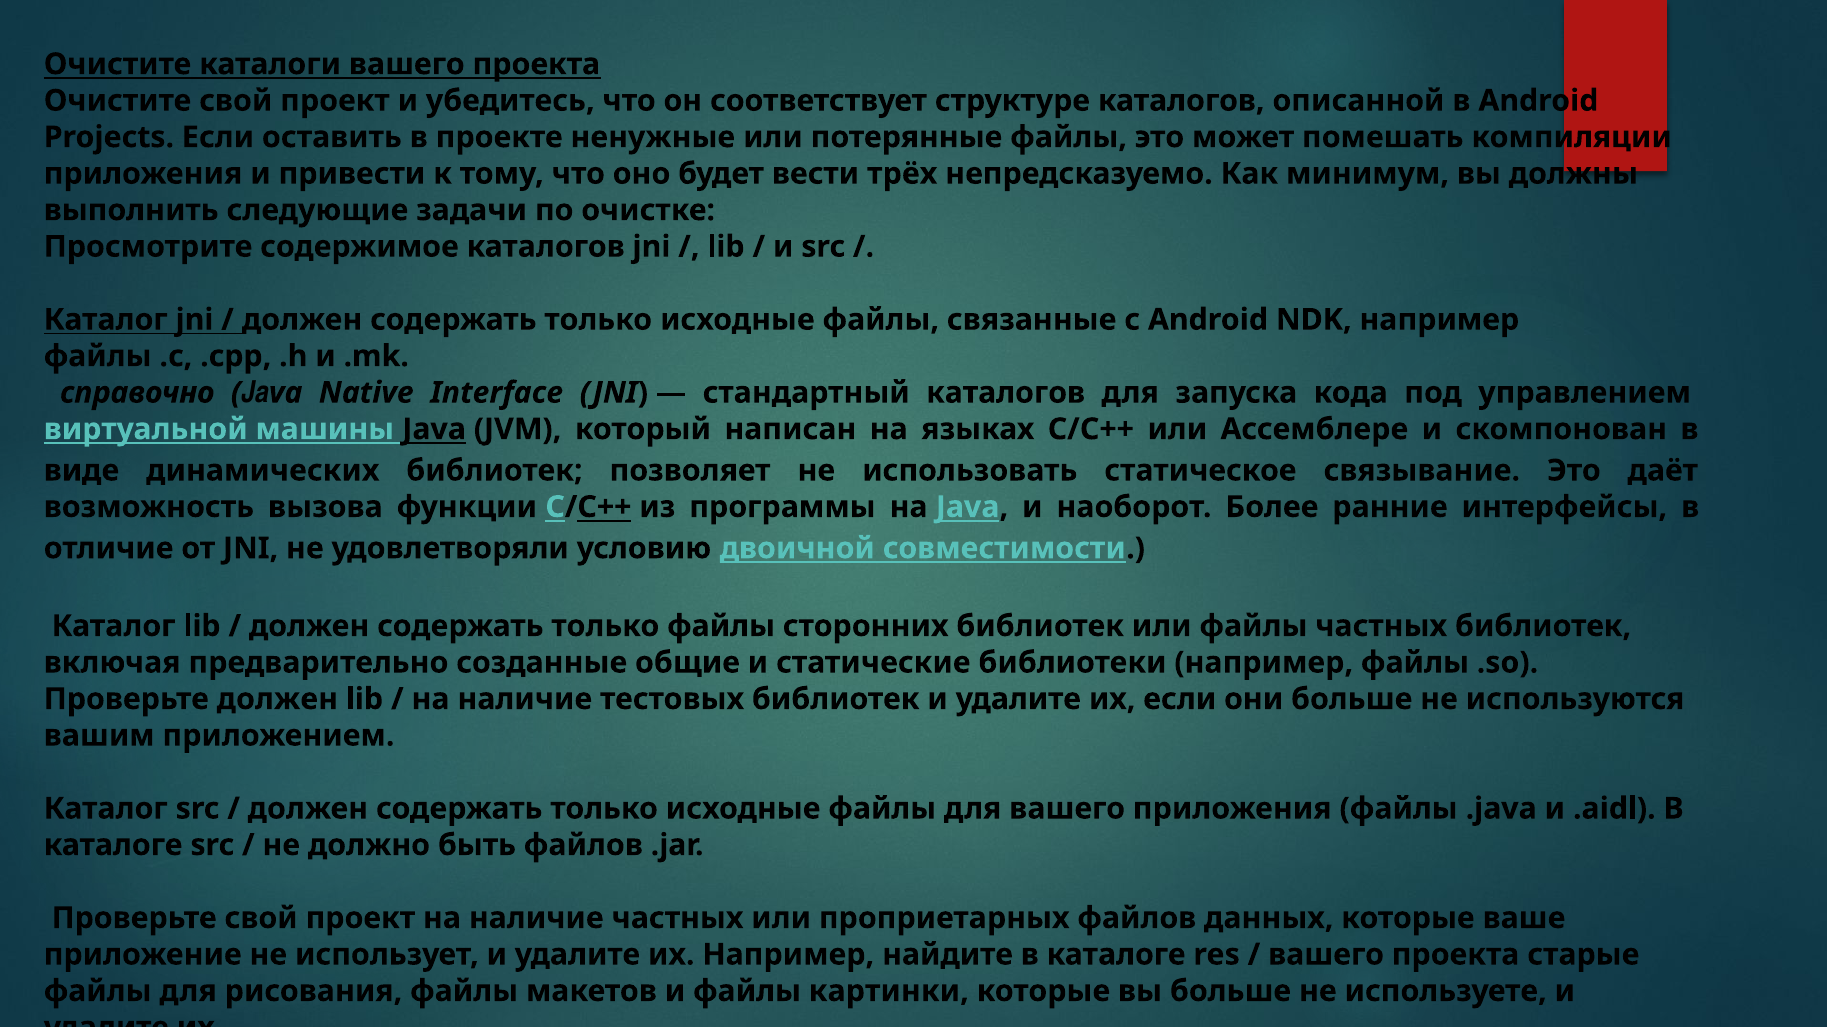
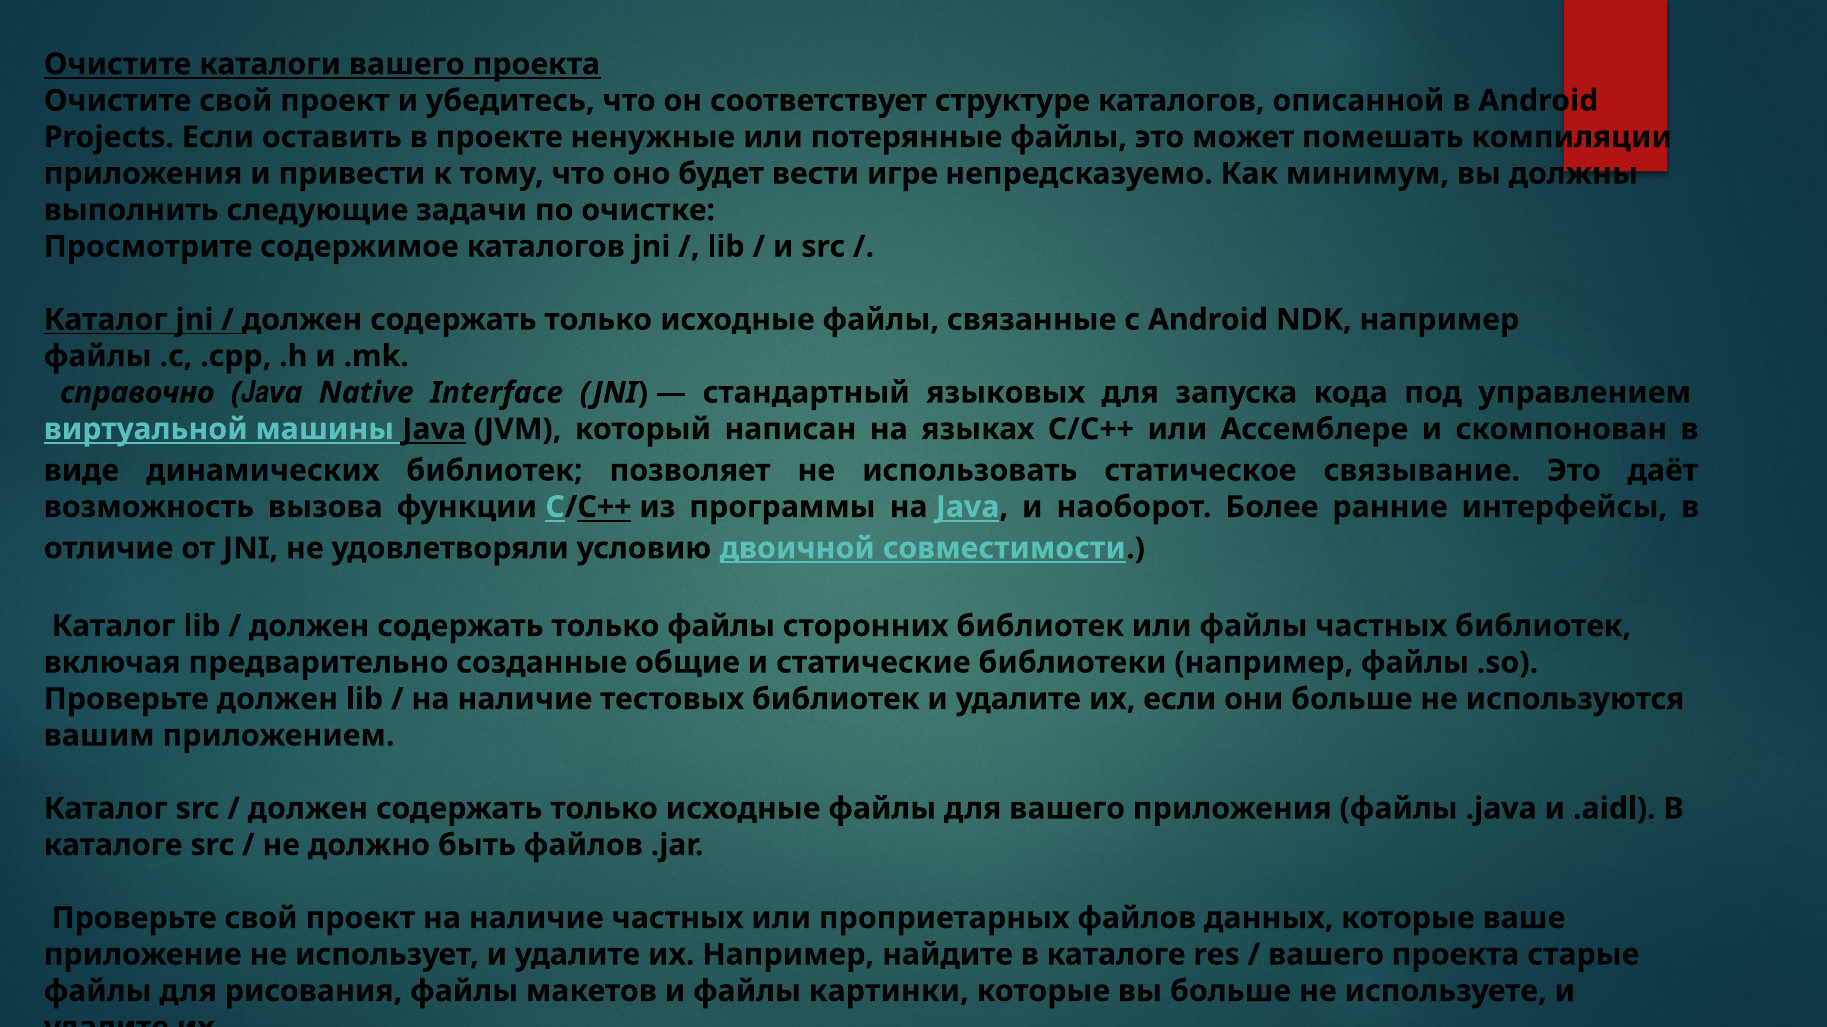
трёх: трёх -> игре (902, 174)
стандартный каталогов: каталогов -> языковых (1006, 393)
